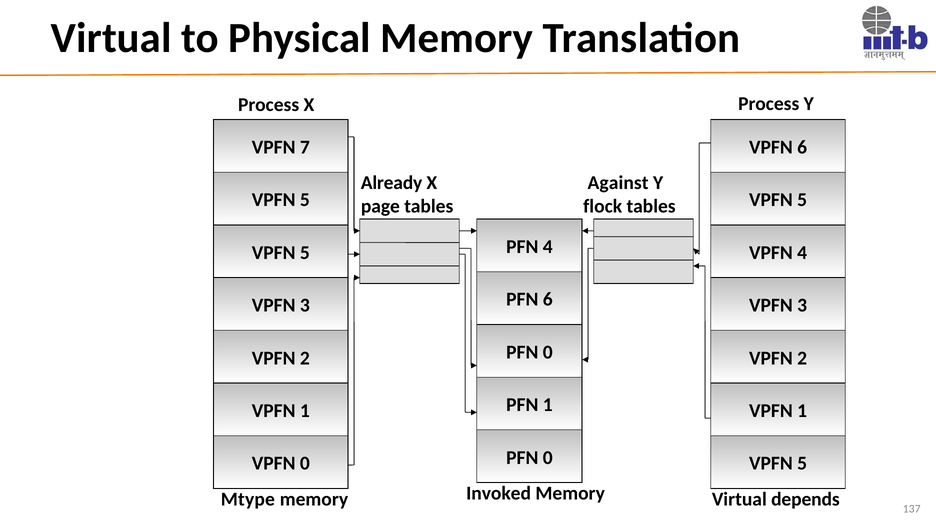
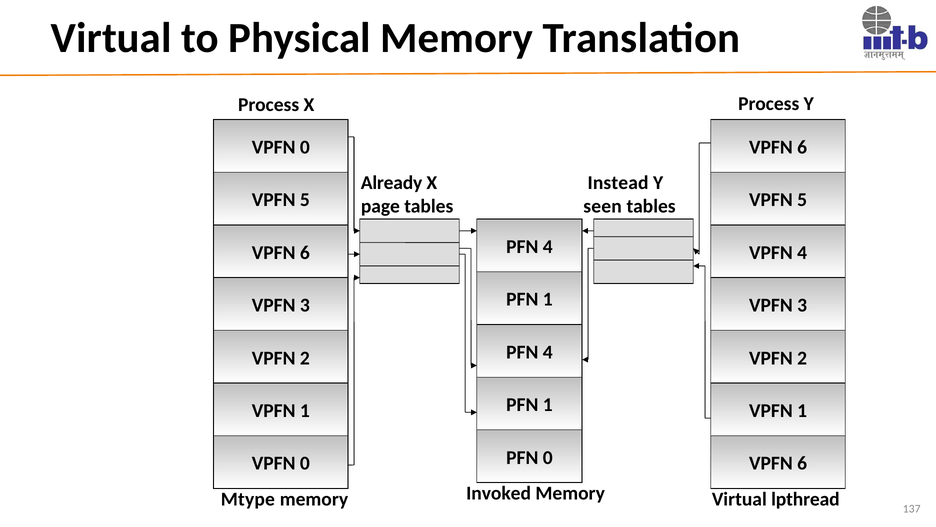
7: 7 -> 0 (305, 147)
Against: Against -> Instead (618, 183)
flock: flock -> seen (603, 206)
5: 5 -> 6 (305, 252)
6: 6 -> 1 (548, 299)
0: 0 -> 4 (548, 352)
5: 5 -> 6 (802, 463)
depends: depends -> lpthread (805, 499)
